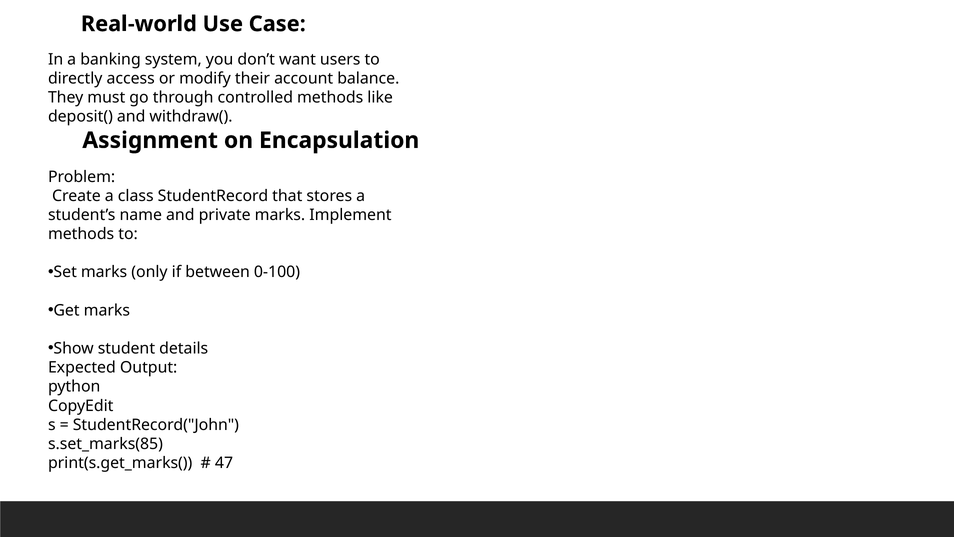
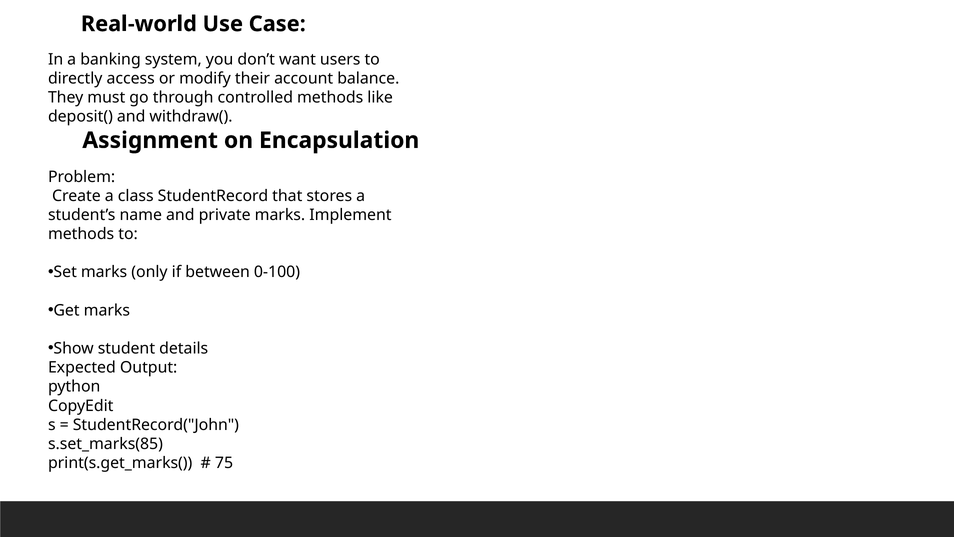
47: 47 -> 75 (224, 463)
